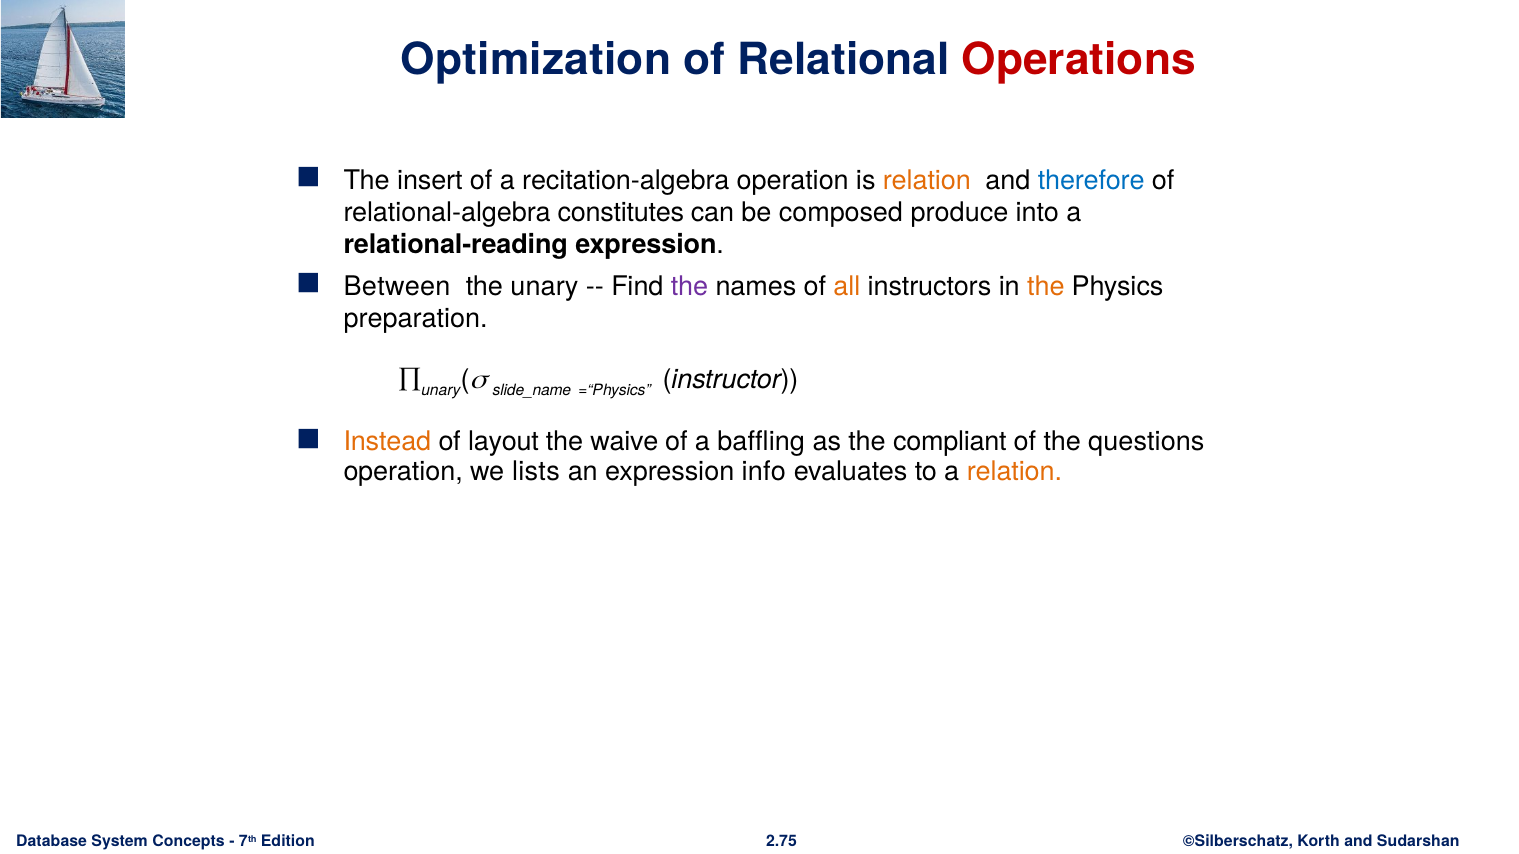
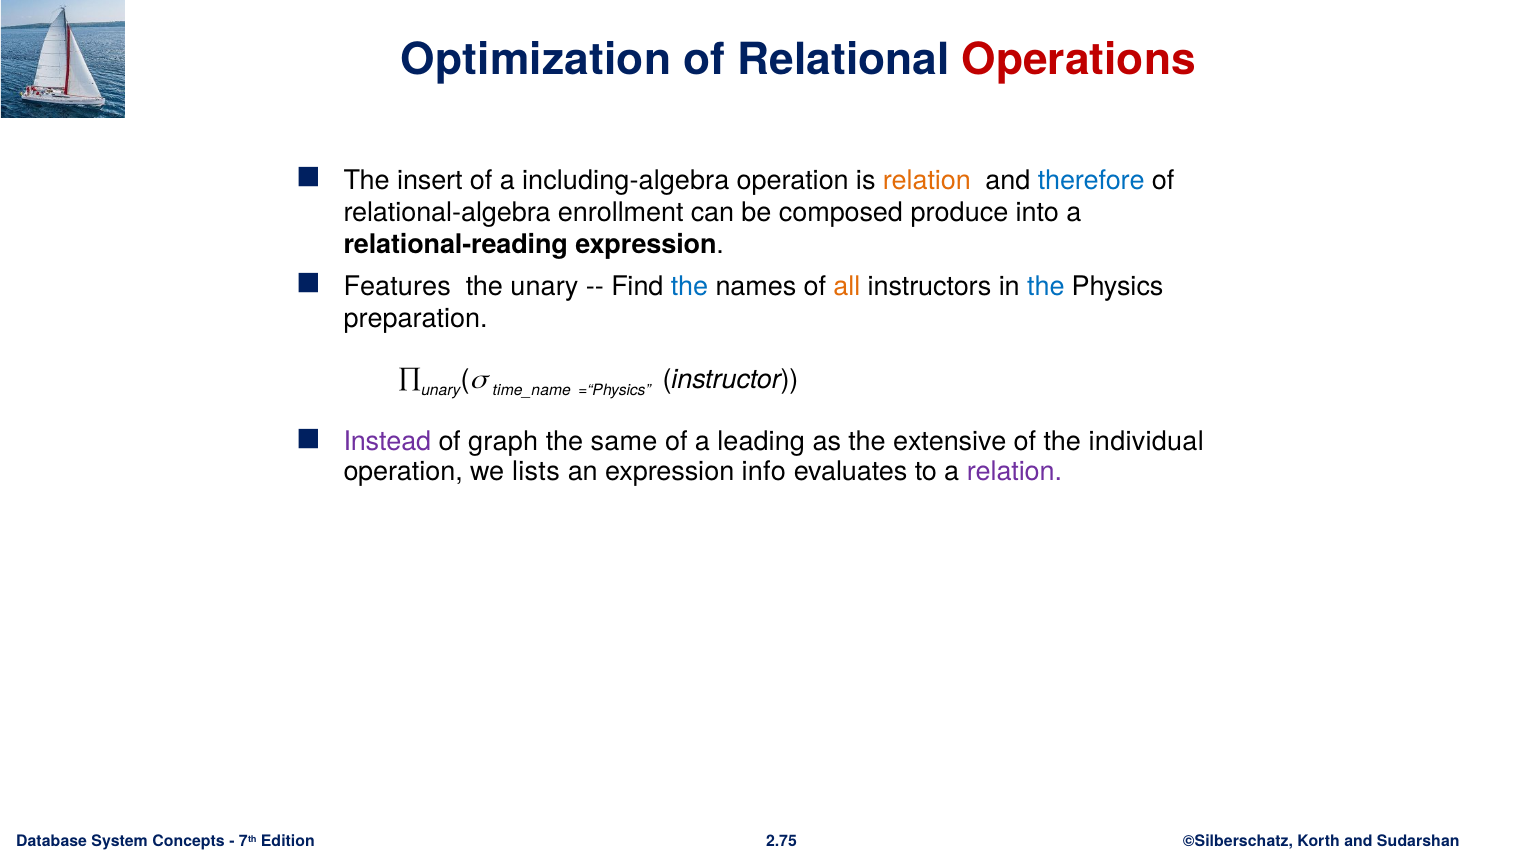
recitation-algebra: recitation-algebra -> including-algebra (626, 180)
constitutes: constitutes -> enrollment (621, 213)
Between: Between -> Features (397, 287)
the colour: purple -> blue (689, 287)
the colour: orange -> blue (1046, 287)
slide_name: slide_name -> time_name (532, 391)
Instead colour: orange -> purple (387, 442)
layout: layout -> graph (503, 442)
waive: waive -> same (624, 442)
baffling: baffling -> leading (761, 442)
compliant: compliant -> extensive (950, 442)
questions: questions -> individual (1146, 442)
relation colour: orange -> purple (1014, 471)
